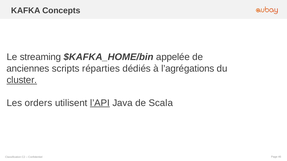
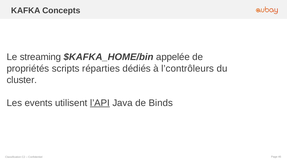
anciennes: anciennes -> propriétés (28, 69)
l’agrégations: l’agrégations -> l’contrôleurs (188, 69)
cluster underline: present -> none (22, 80)
orders: orders -> events (39, 103)
Scala: Scala -> Binds (161, 103)
